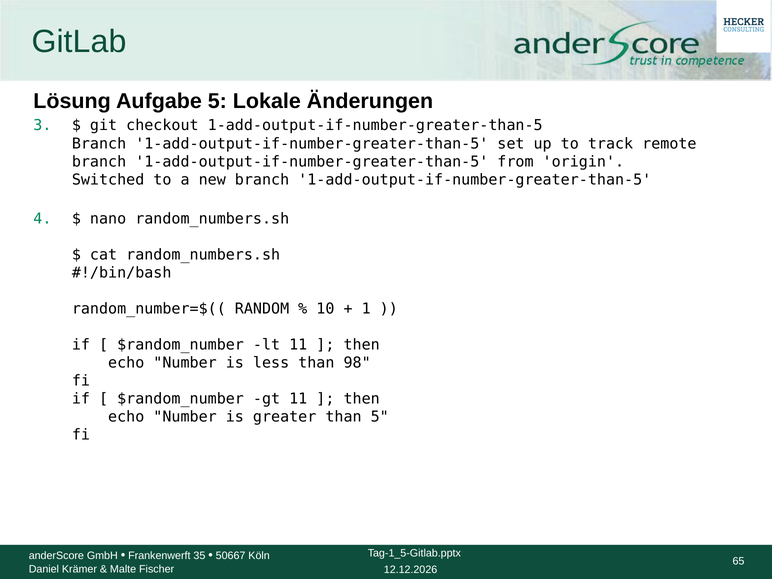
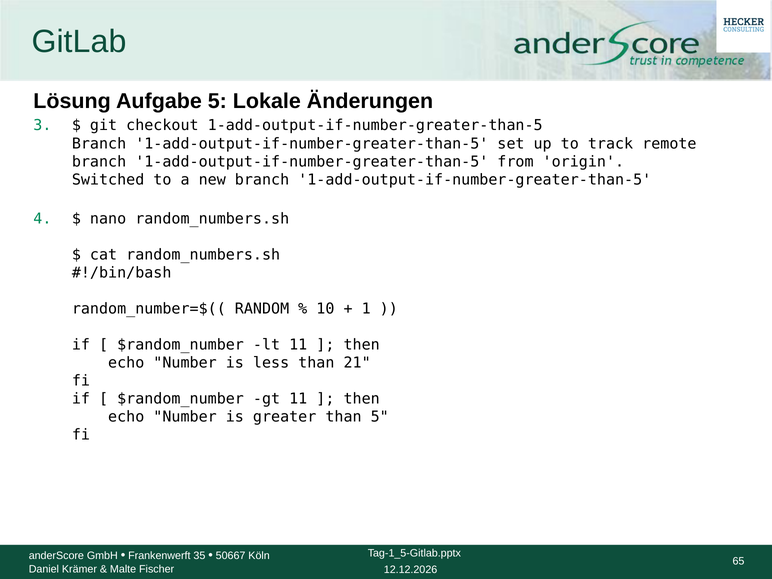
98: 98 -> 21 (357, 363)
